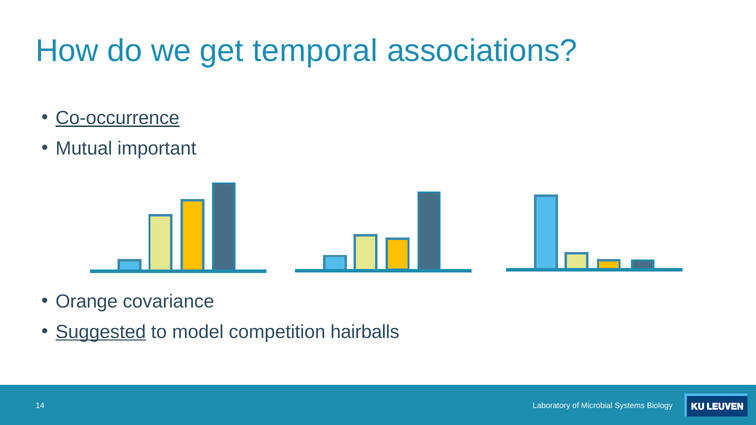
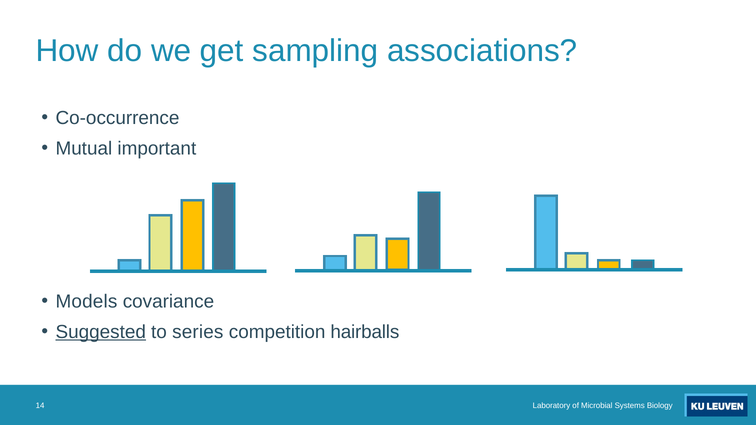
temporal: temporal -> sampling (315, 51)
Co-occurrence underline: present -> none (118, 118)
Orange: Orange -> Models (86, 302)
model: model -> series (198, 332)
